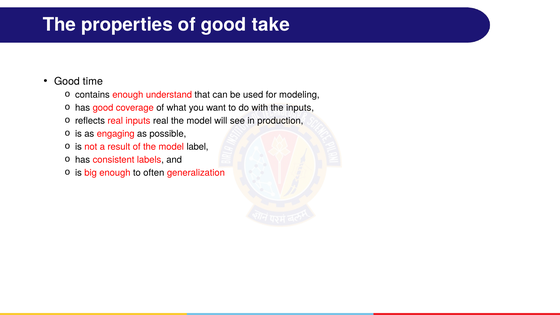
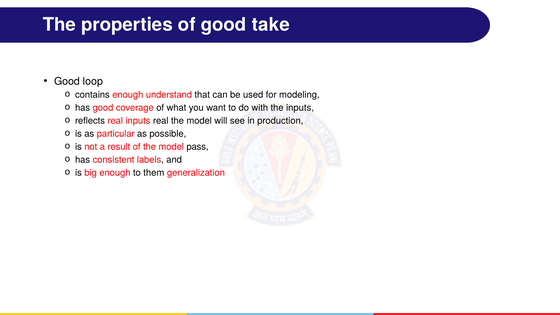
time: time -> loop (93, 81)
engaging: engaging -> particular (116, 134)
label: label -> pass (197, 147)
often: often -> them (154, 173)
